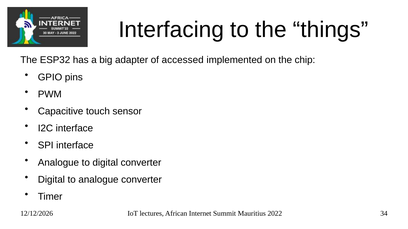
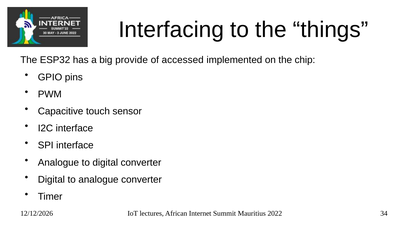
adapter: adapter -> provide (132, 60)
